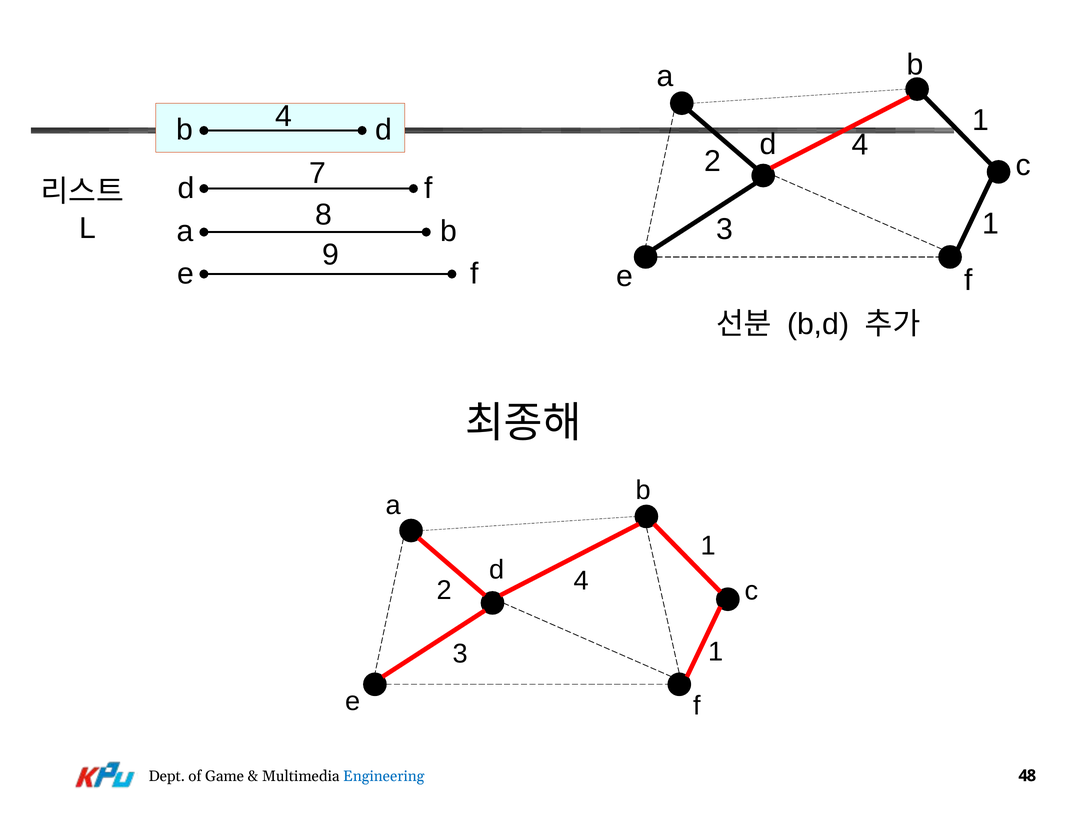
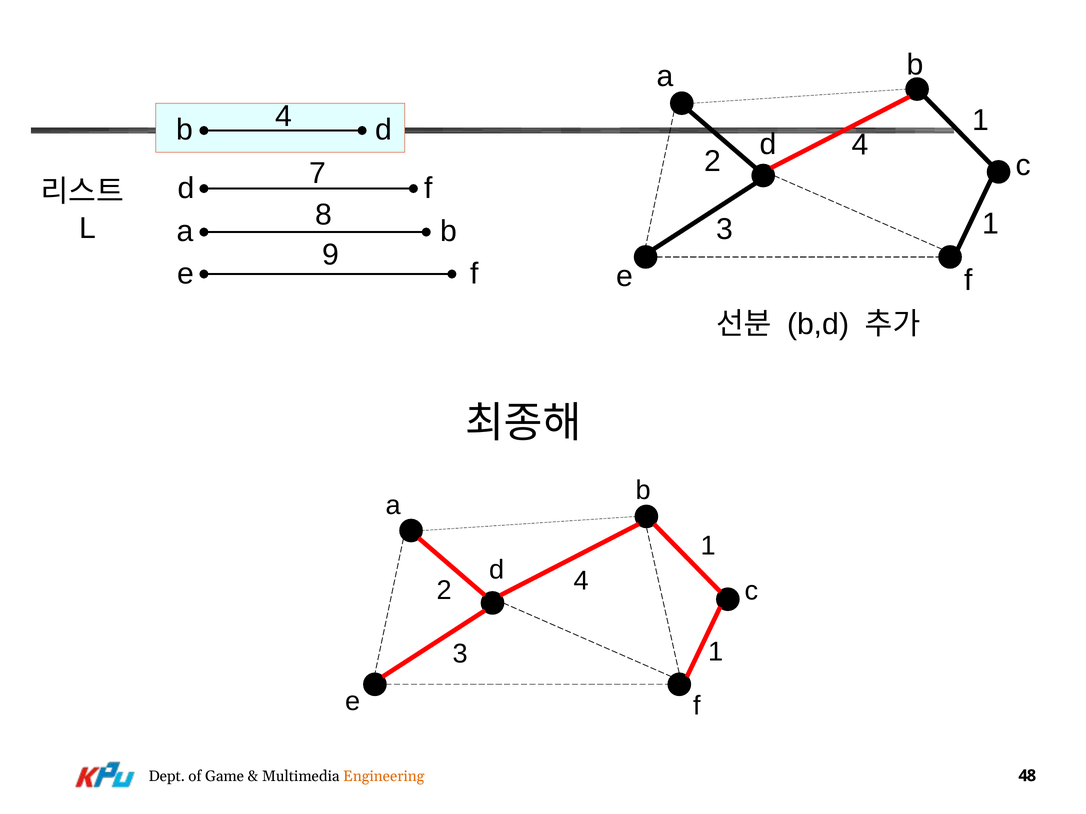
Engineering colour: blue -> orange (384, 777)
